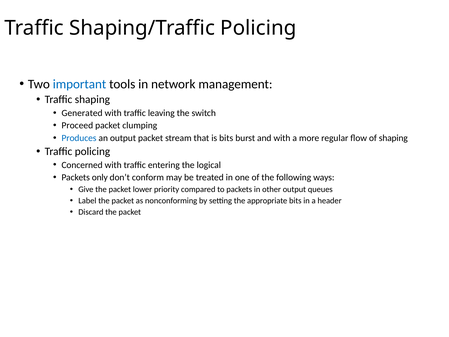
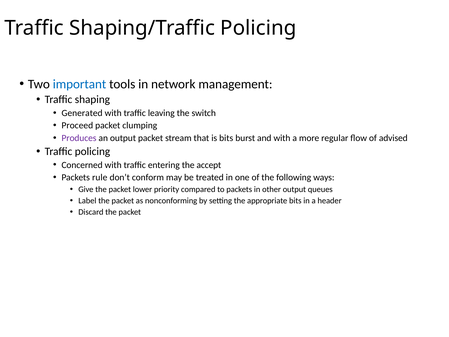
Produces colour: blue -> purple (79, 138)
of shaping: shaping -> advised (393, 138)
logical: logical -> accept (209, 165)
only: only -> rule (100, 177)
